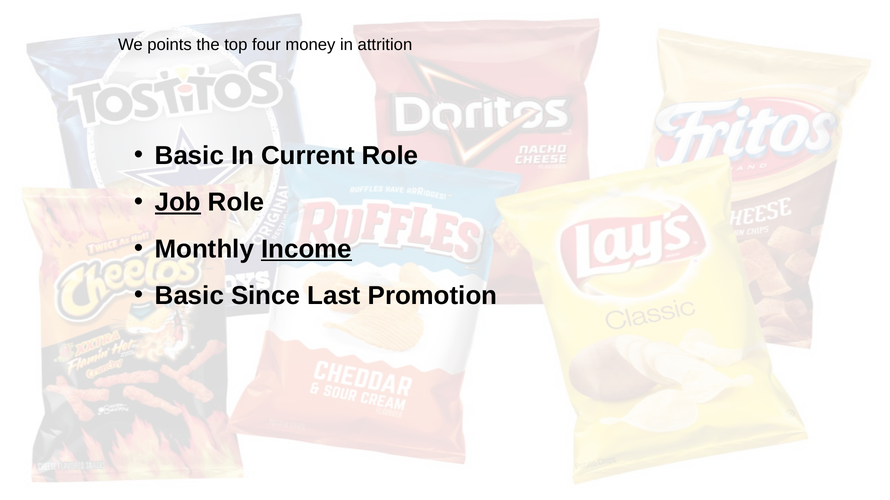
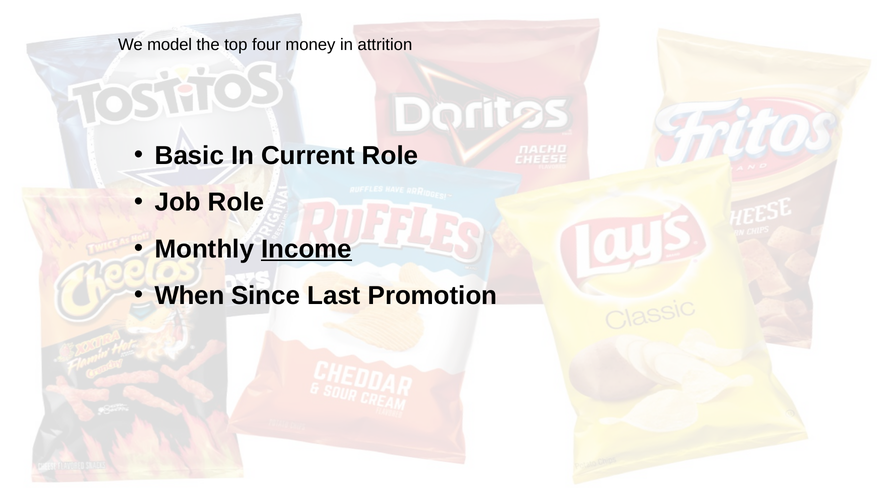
points: points -> model (170, 45)
Job underline: present -> none (178, 203)
Basic: Basic -> When (190, 296)
